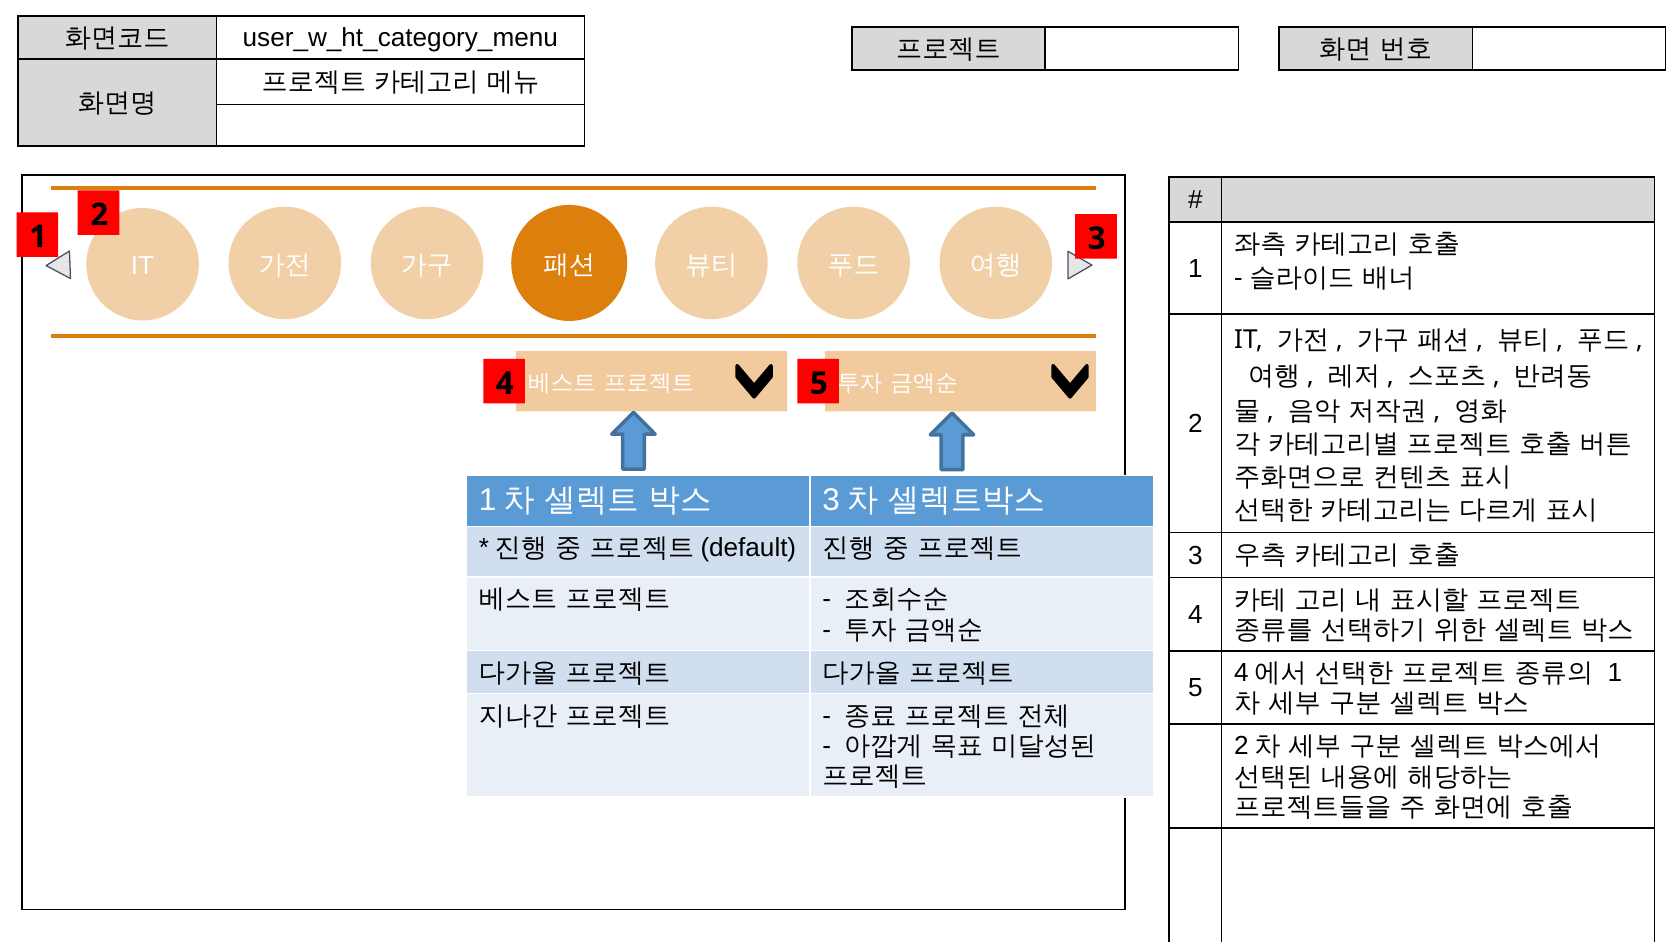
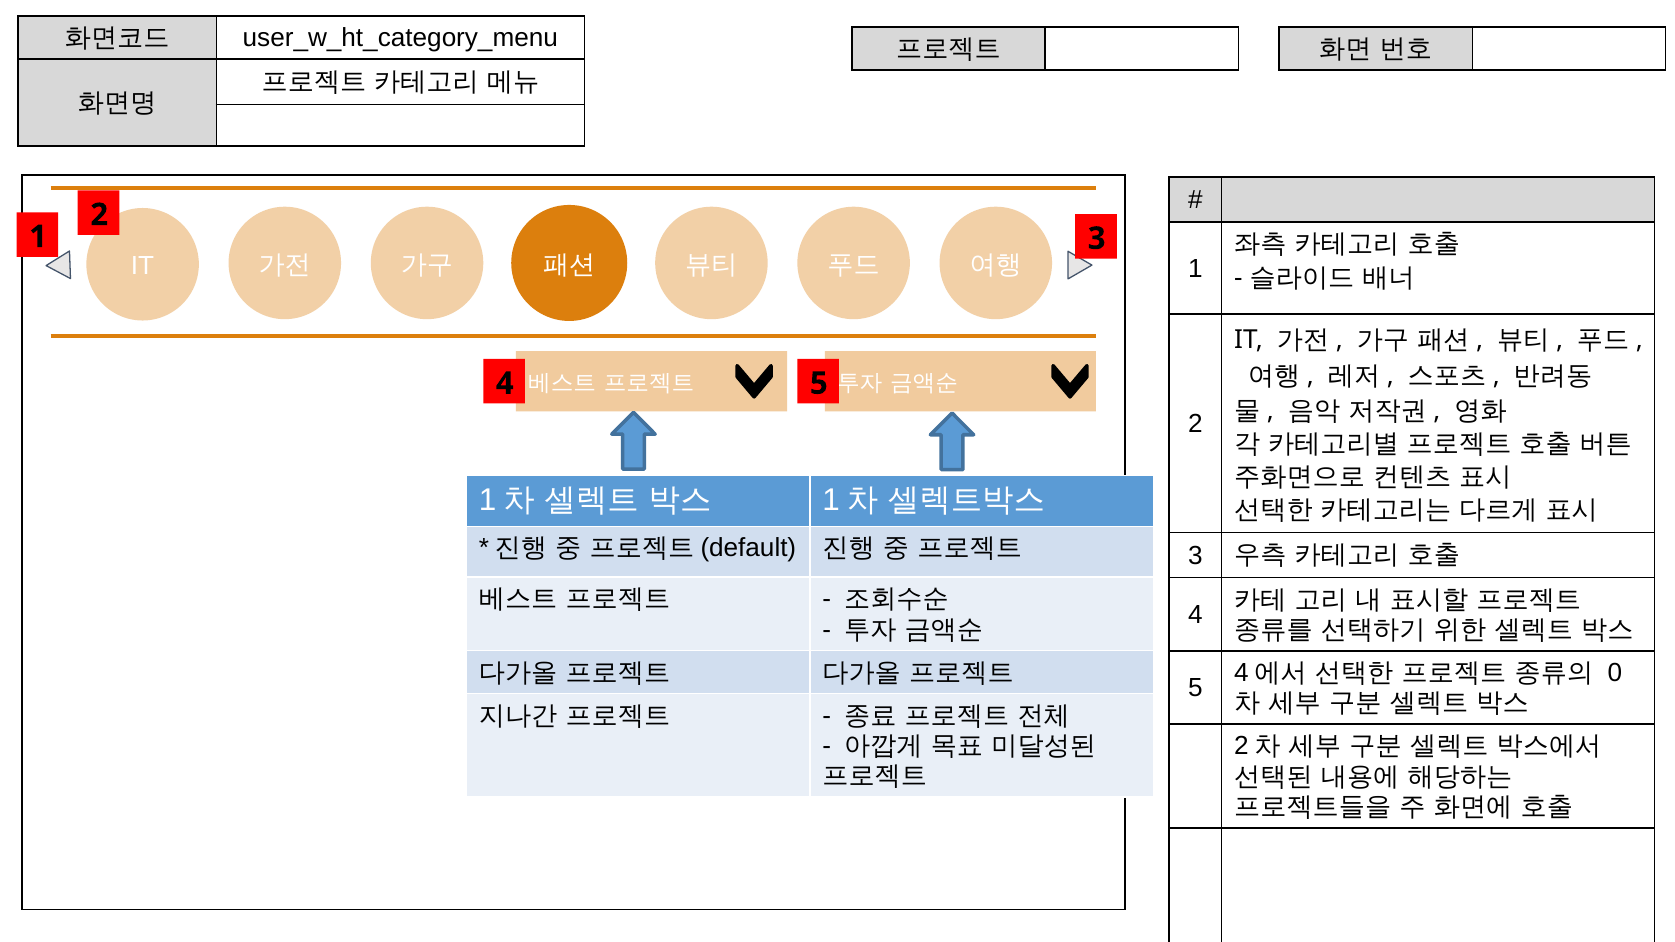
3: 3 -> 1 (831, 500)
1: 1 -> 0 (1615, 673)
